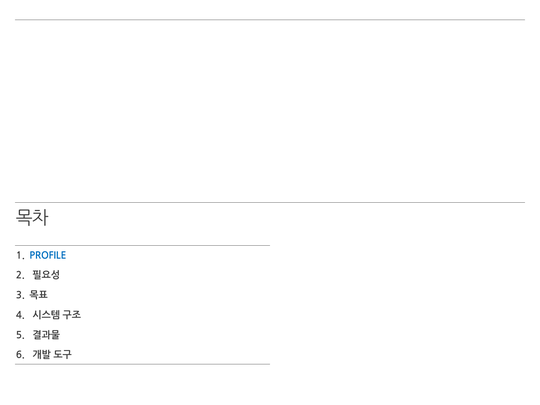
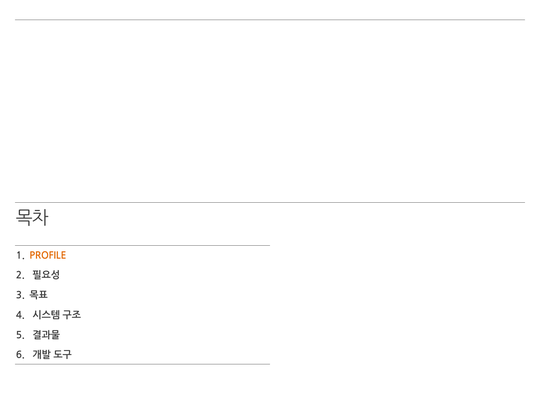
PROFILE colour: blue -> orange (48, 256)
